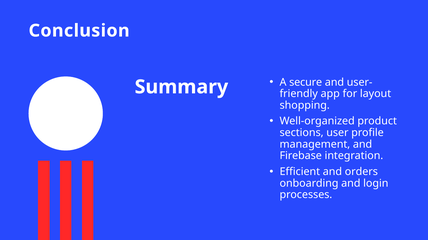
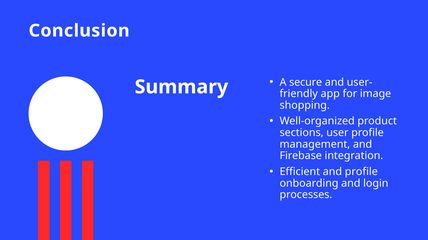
layout: layout -> image (376, 94)
and orders: orders -> profile (361, 172)
